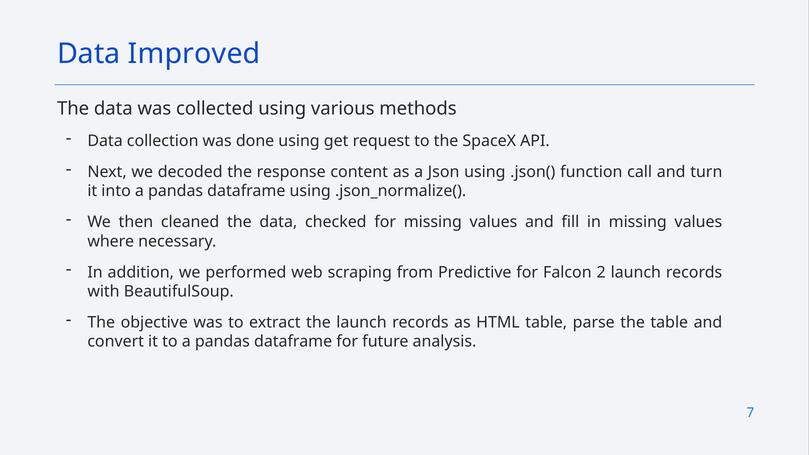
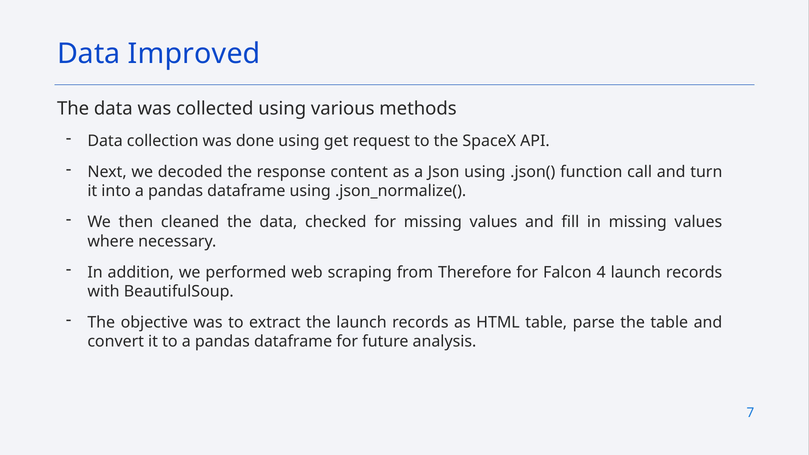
Predictive: Predictive -> Therefore (475, 272)
2: 2 -> 4 (601, 272)
